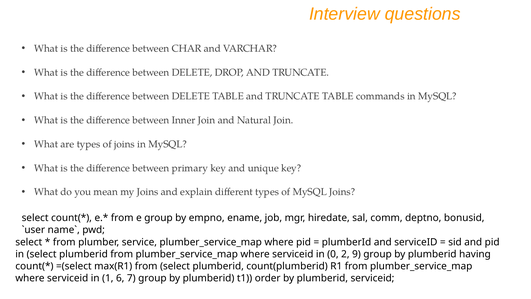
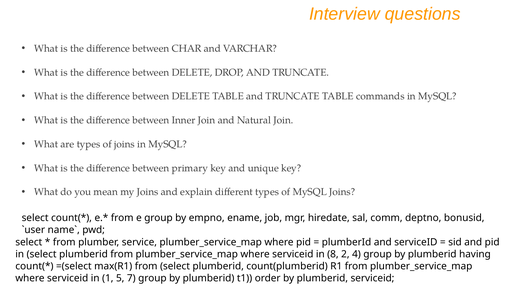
0: 0 -> 8 (333, 254)
9: 9 -> 4 (356, 254)
6: 6 -> 5 (120, 278)
